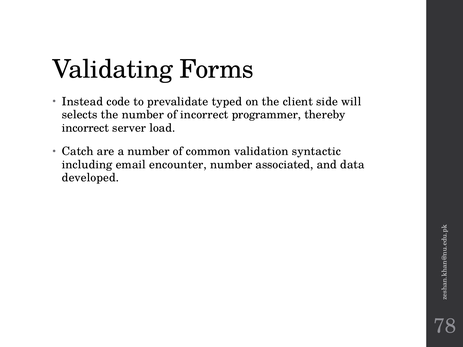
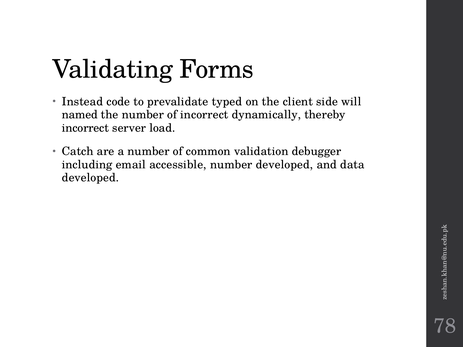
selects: selects -> named (80, 115)
programmer: programmer -> dynamically (266, 115)
syntactic: syntactic -> debugger (316, 152)
encounter: encounter -> accessible (178, 165)
number associated: associated -> developed (284, 165)
